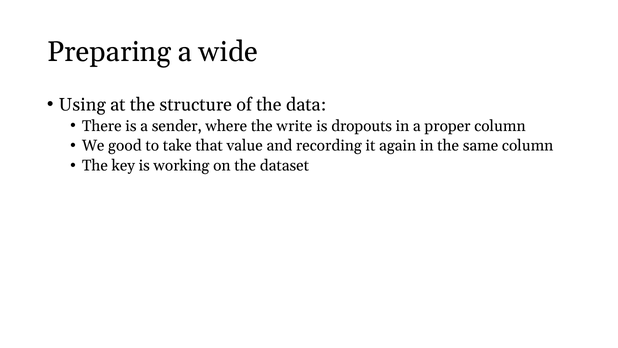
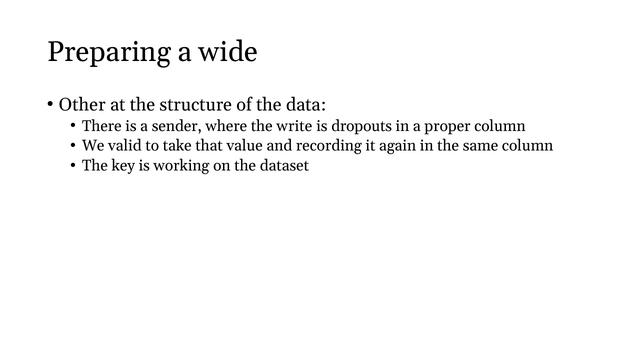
Using: Using -> Other (82, 104)
good: good -> valid (125, 146)
